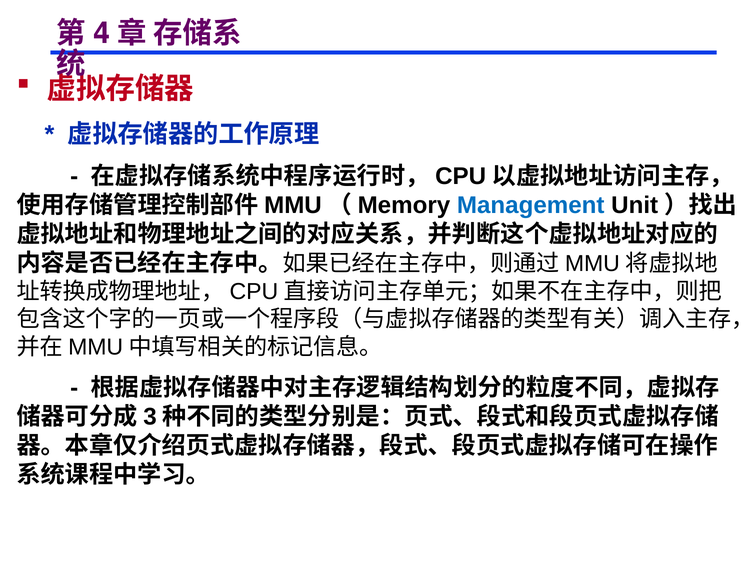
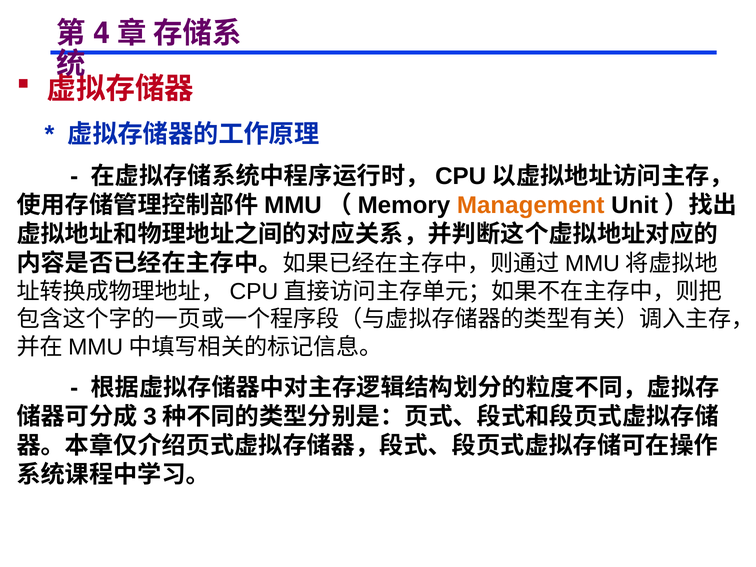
Management colour: blue -> orange (531, 205)
